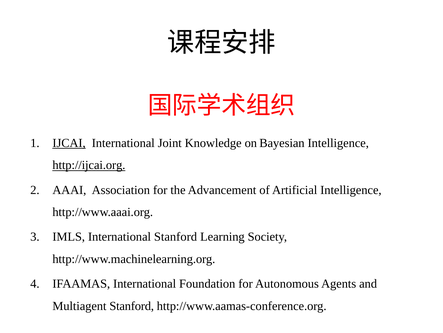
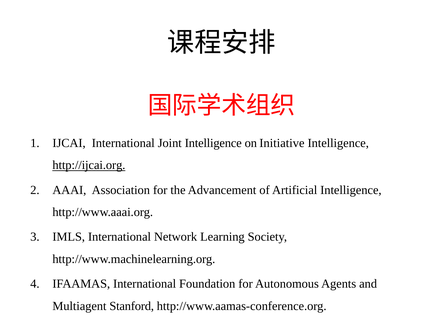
IJCAI underline: present -> none (69, 143)
Joint Knowledge: Knowledge -> Intelligence (213, 143)
Bayesian: Bayesian -> Initiative (282, 143)
International Stanford: Stanford -> Network (176, 236)
